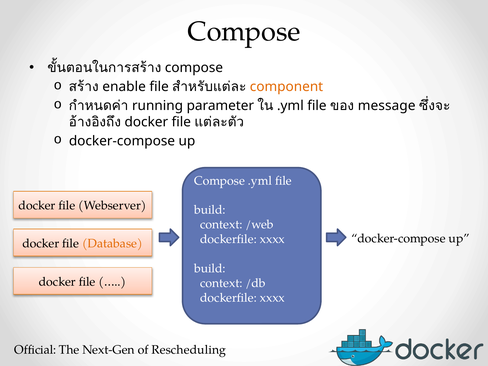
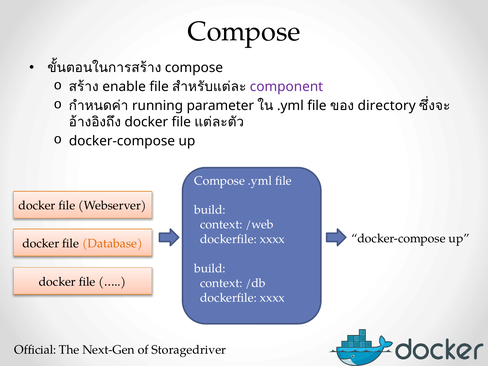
component colour: orange -> purple (286, 87)
message: message -> directory (387, 106)
Rescheduling: Rescheduling -> Storagedriver (189, 350)
